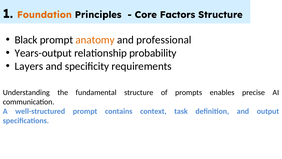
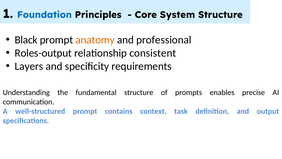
Foundation colour: orange -> blue (44, 15)
Factors: Factors -> System (177, 15)
Years-output: Years-output -> Roles-output (43, 53)
probability: probability -> consistent (153, 53)
